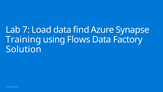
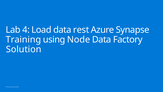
7: 7 -> 4 (26, 30)
find: find -> rest (81, 30)
Flows: Flows -> Node (79, 39)
